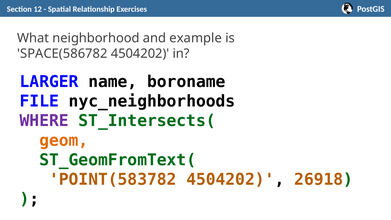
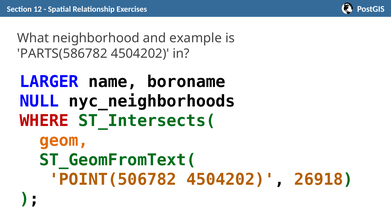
SPACE(586782: SPACE(586782 -> PARTS(586782 (62, 54)
FILE: FILE -> NULL (39, 101)
WHERE colour: purple -> red (44, 121)
POINT(583782: POINT(583782 -> POINT(506782 (113, 179)
